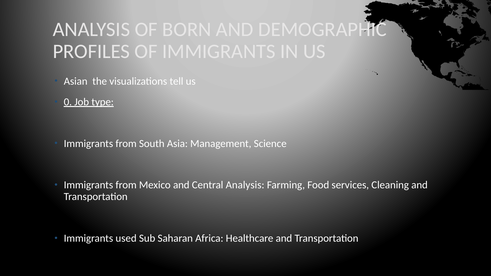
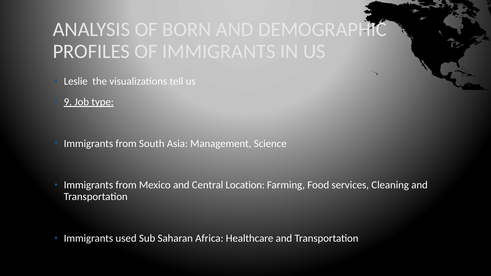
Asian: Asian -> Leslie (76, 81)
0: 0 -> 9 (68, 102)
Central Analysis: Analysis -> Location (245, 185)
